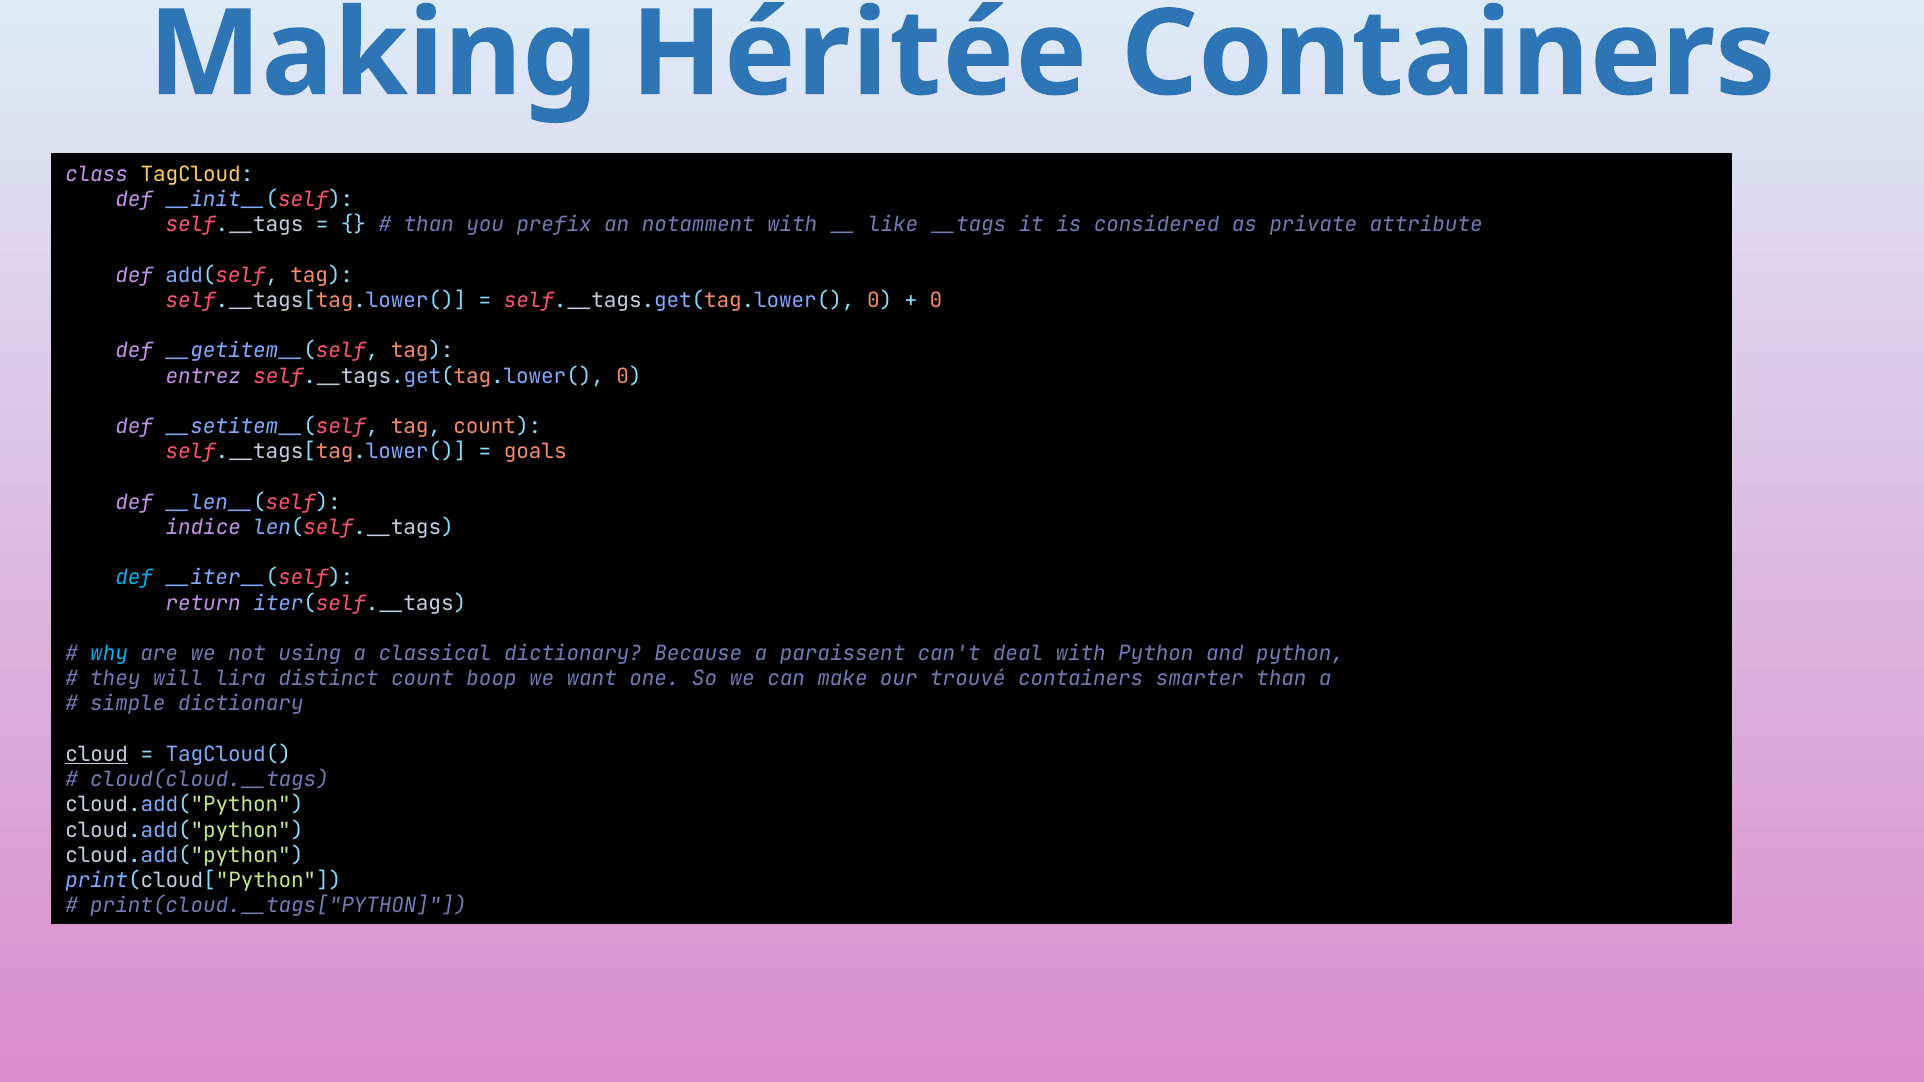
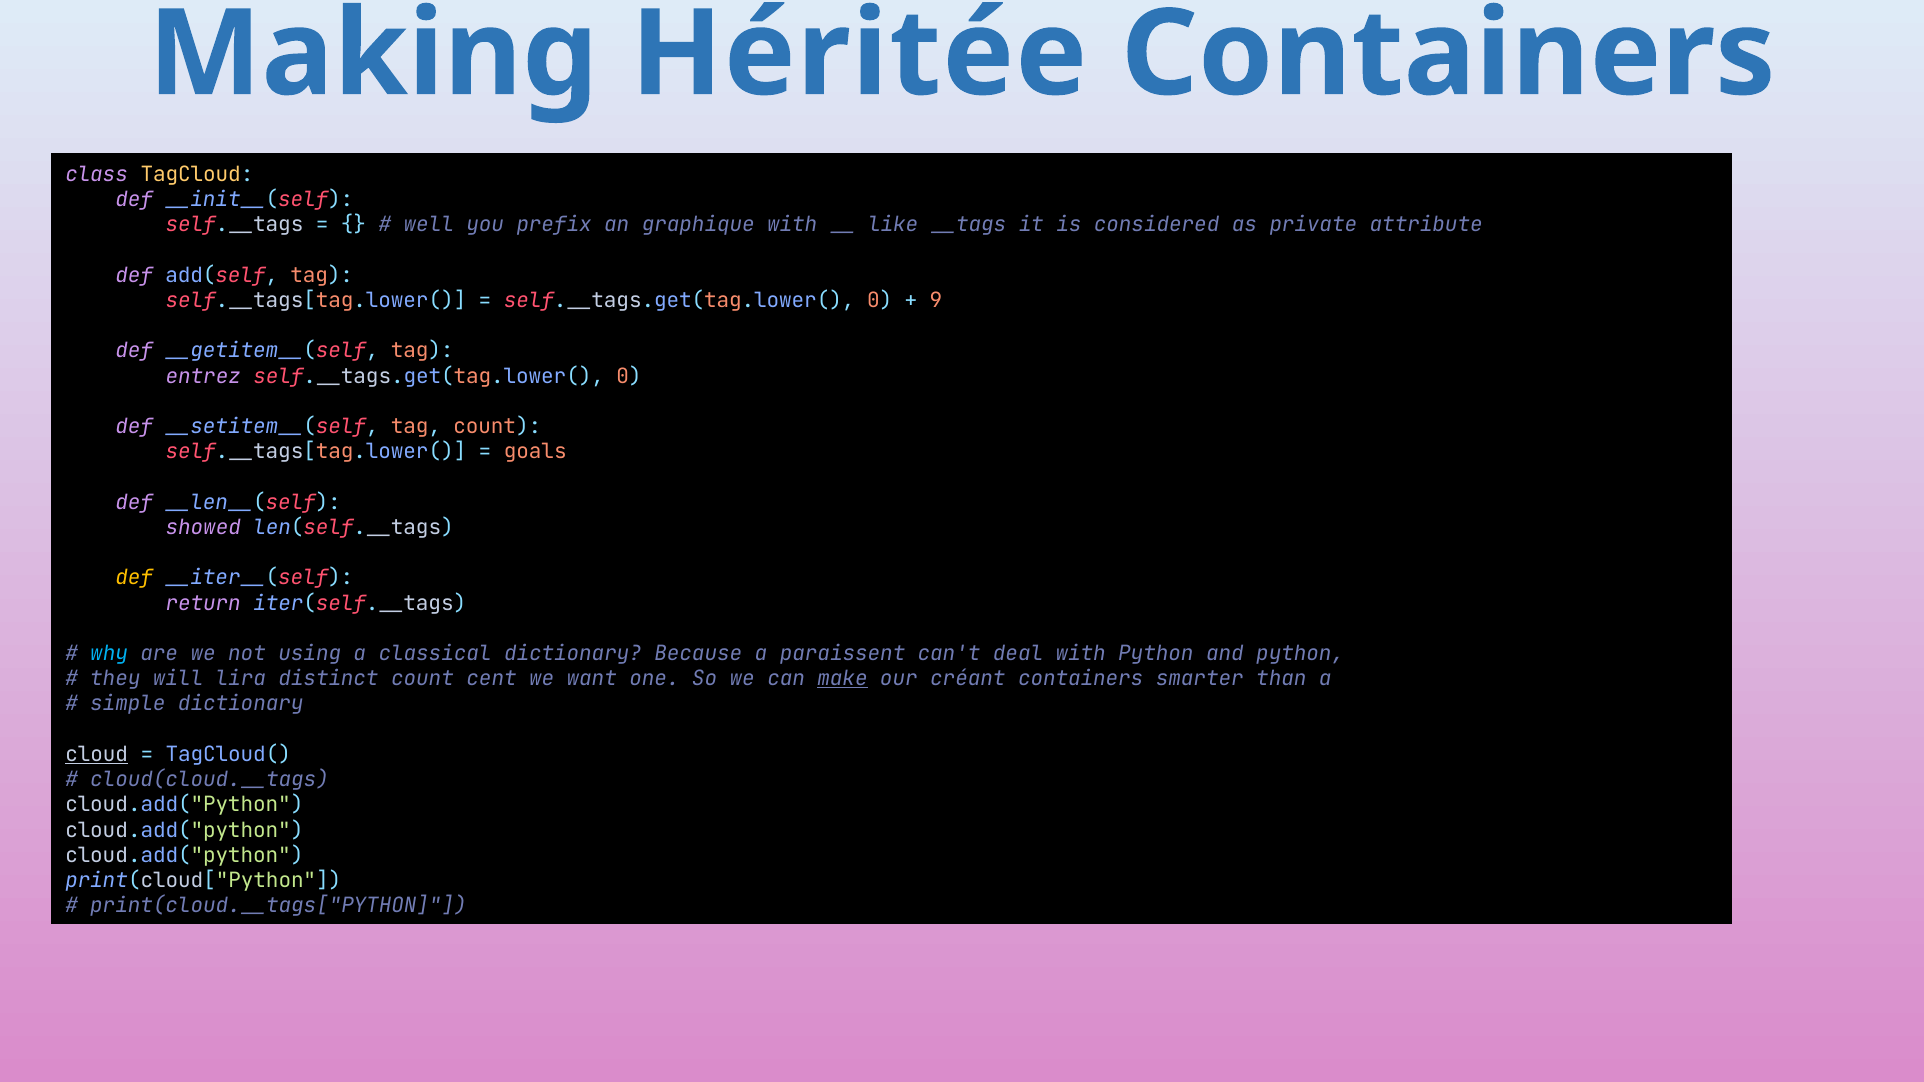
than: than -> well (429, 225)
notamment: notamment -> graphique (698, 225)
0: 0 -> 9 (936, 301)
indice: indice -> showed (203, 528)
def colour: light blue -> yellow (134, 578)
boop: boop -> cent (492, 679)
make underline: none -> present (842, 679)
trouvé: trouvé -> créant (968, 679)
